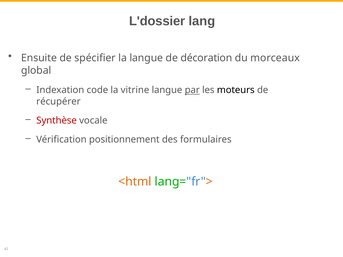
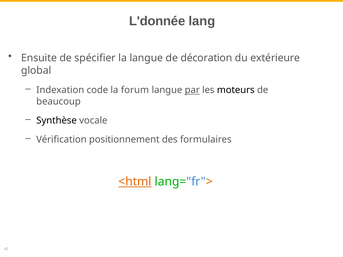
L'dossier: L'dossier -> L'donnée (157, 21)
morceaux: morceaux -> extérieure (275, 58)
vitrine: vitrine -> forum (135, 90)
récupérer: récupérer -> beaucoup (58, 102)
Synthèse colour: red -> black (57, 121)
<html underline: none -> present (135, 182)
